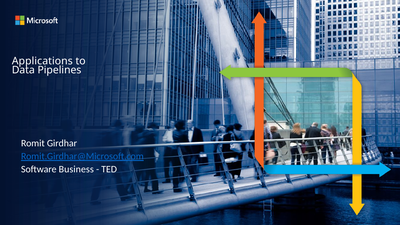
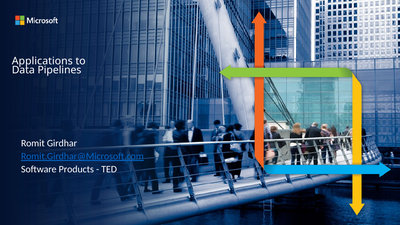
Business: Business -> Products (76, 169)
